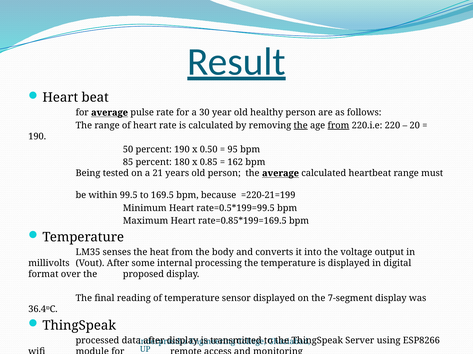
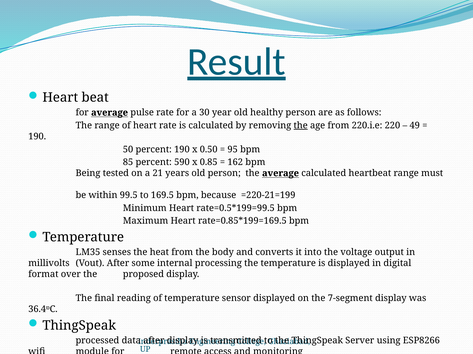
from underline: present -> none (338, 126)
20: 20 -> 49 (415, 126)
180: 180 -> 590 (182, 163)
